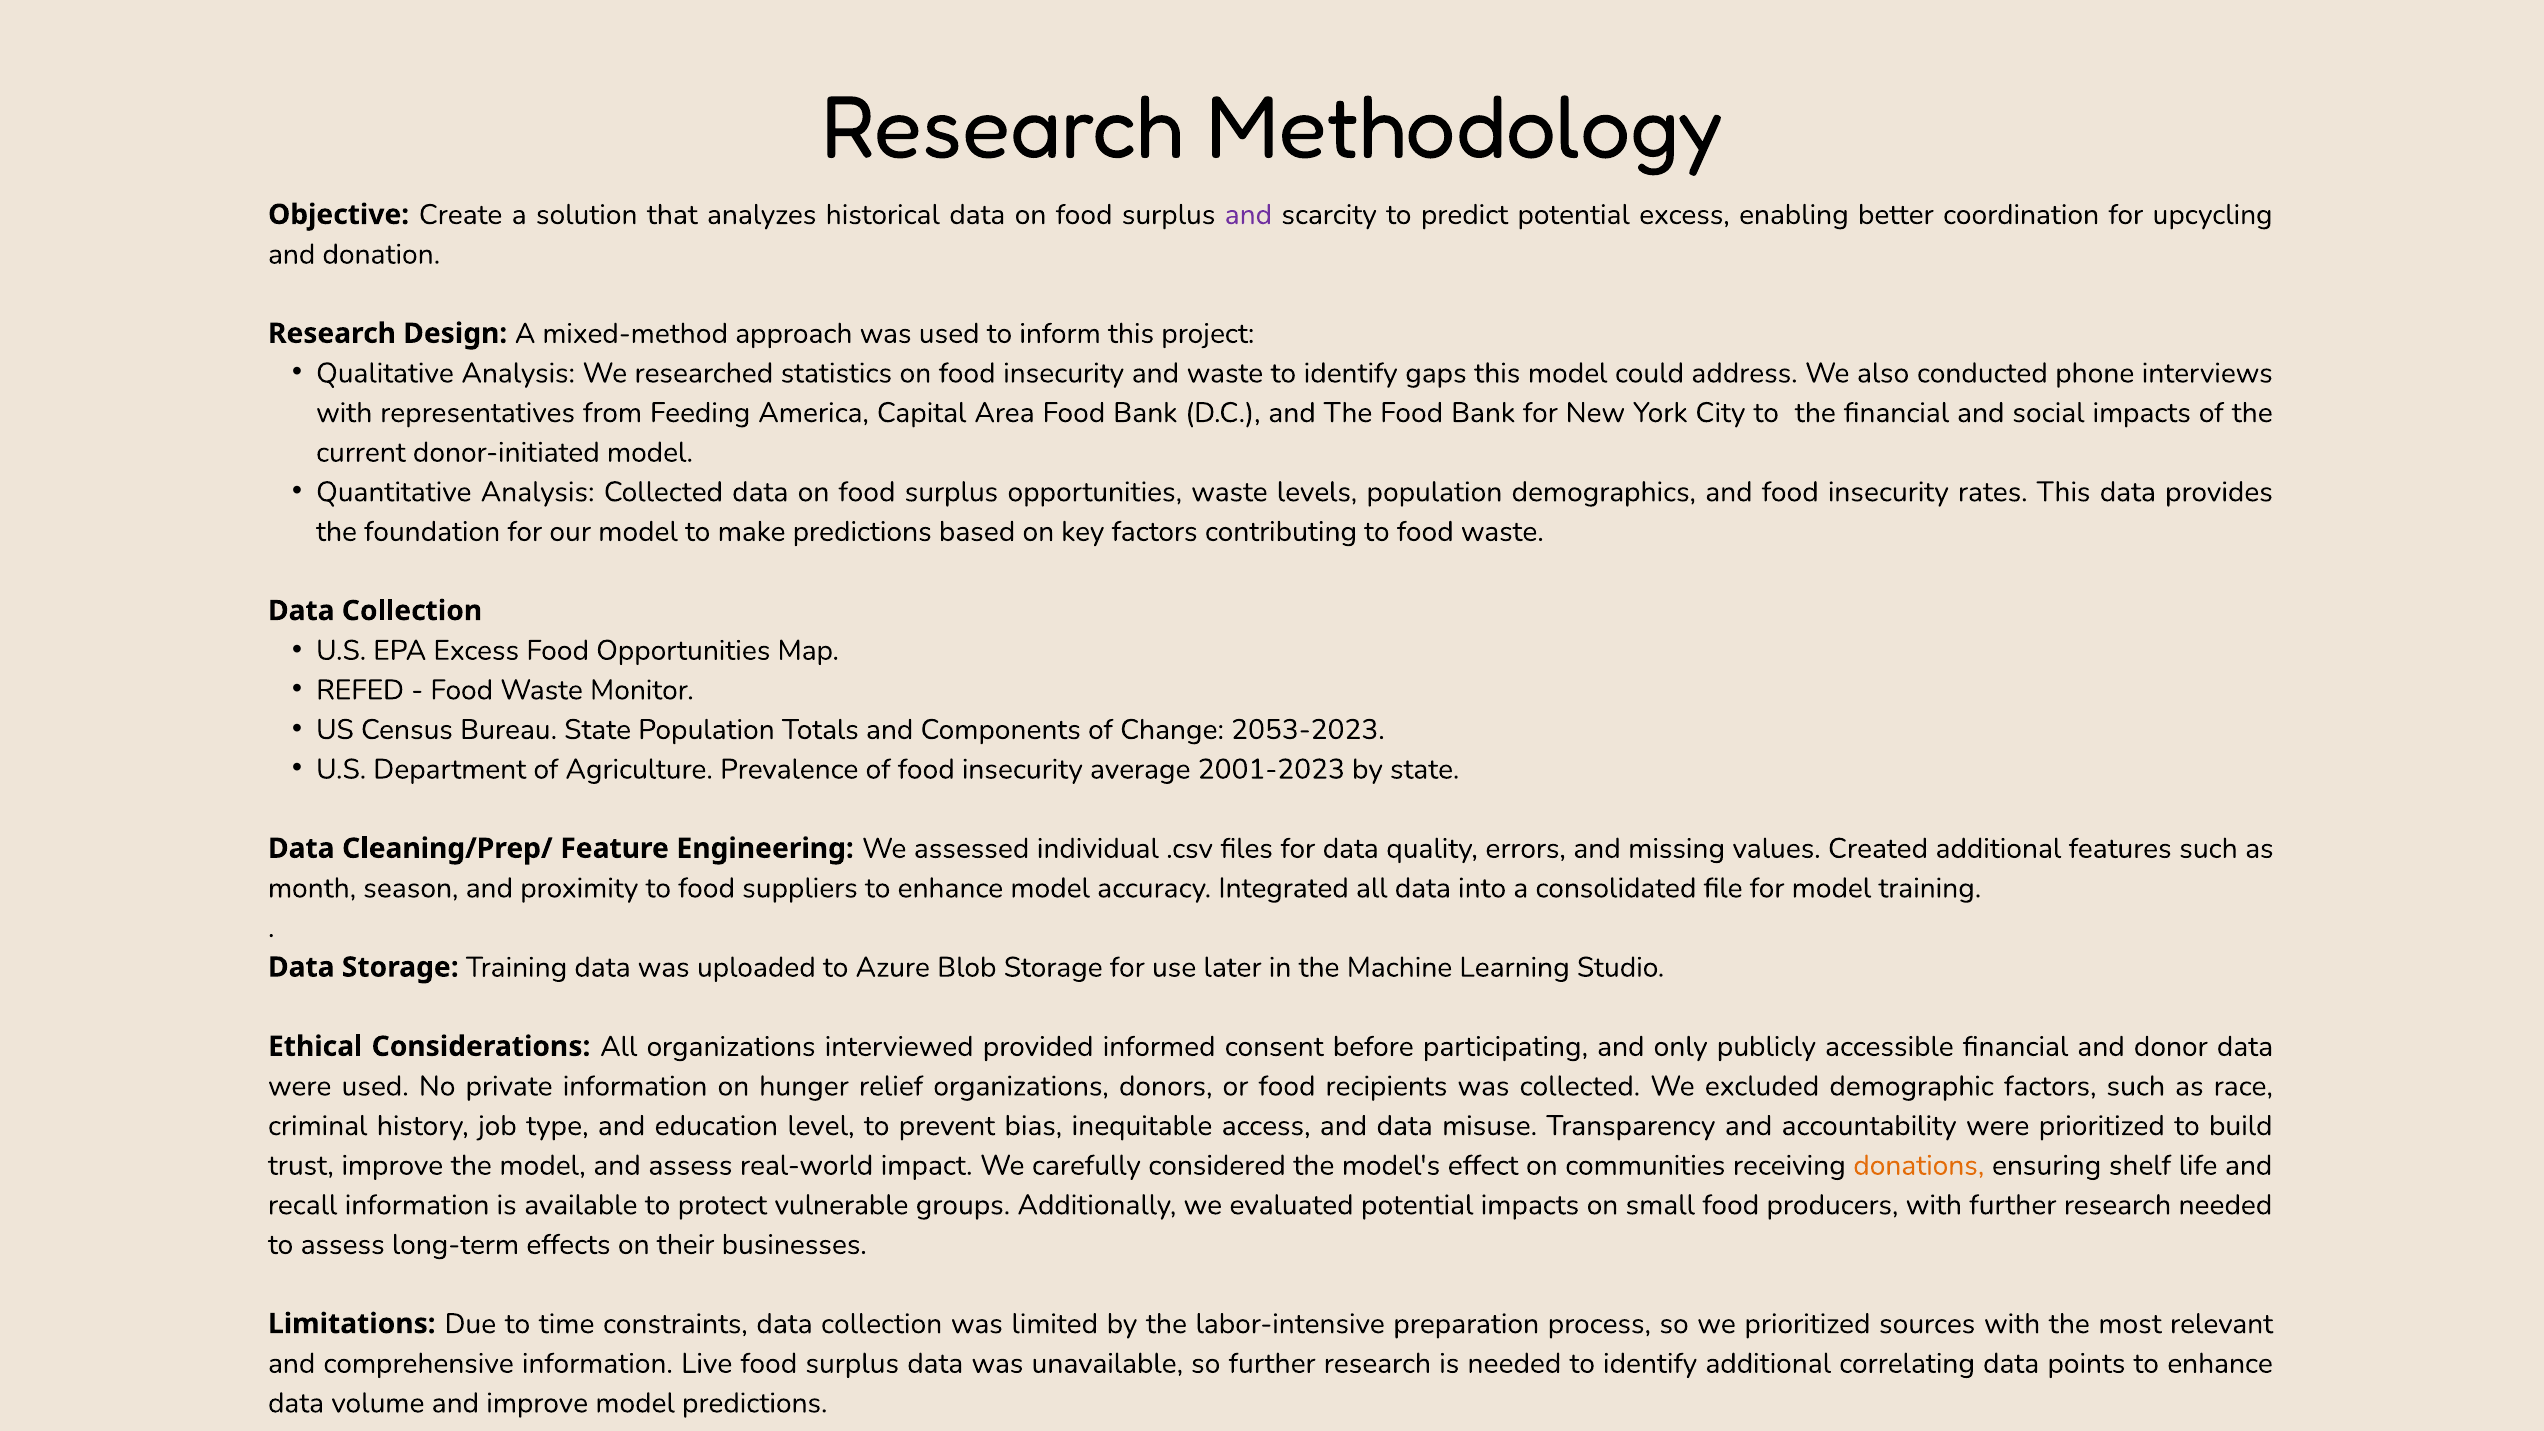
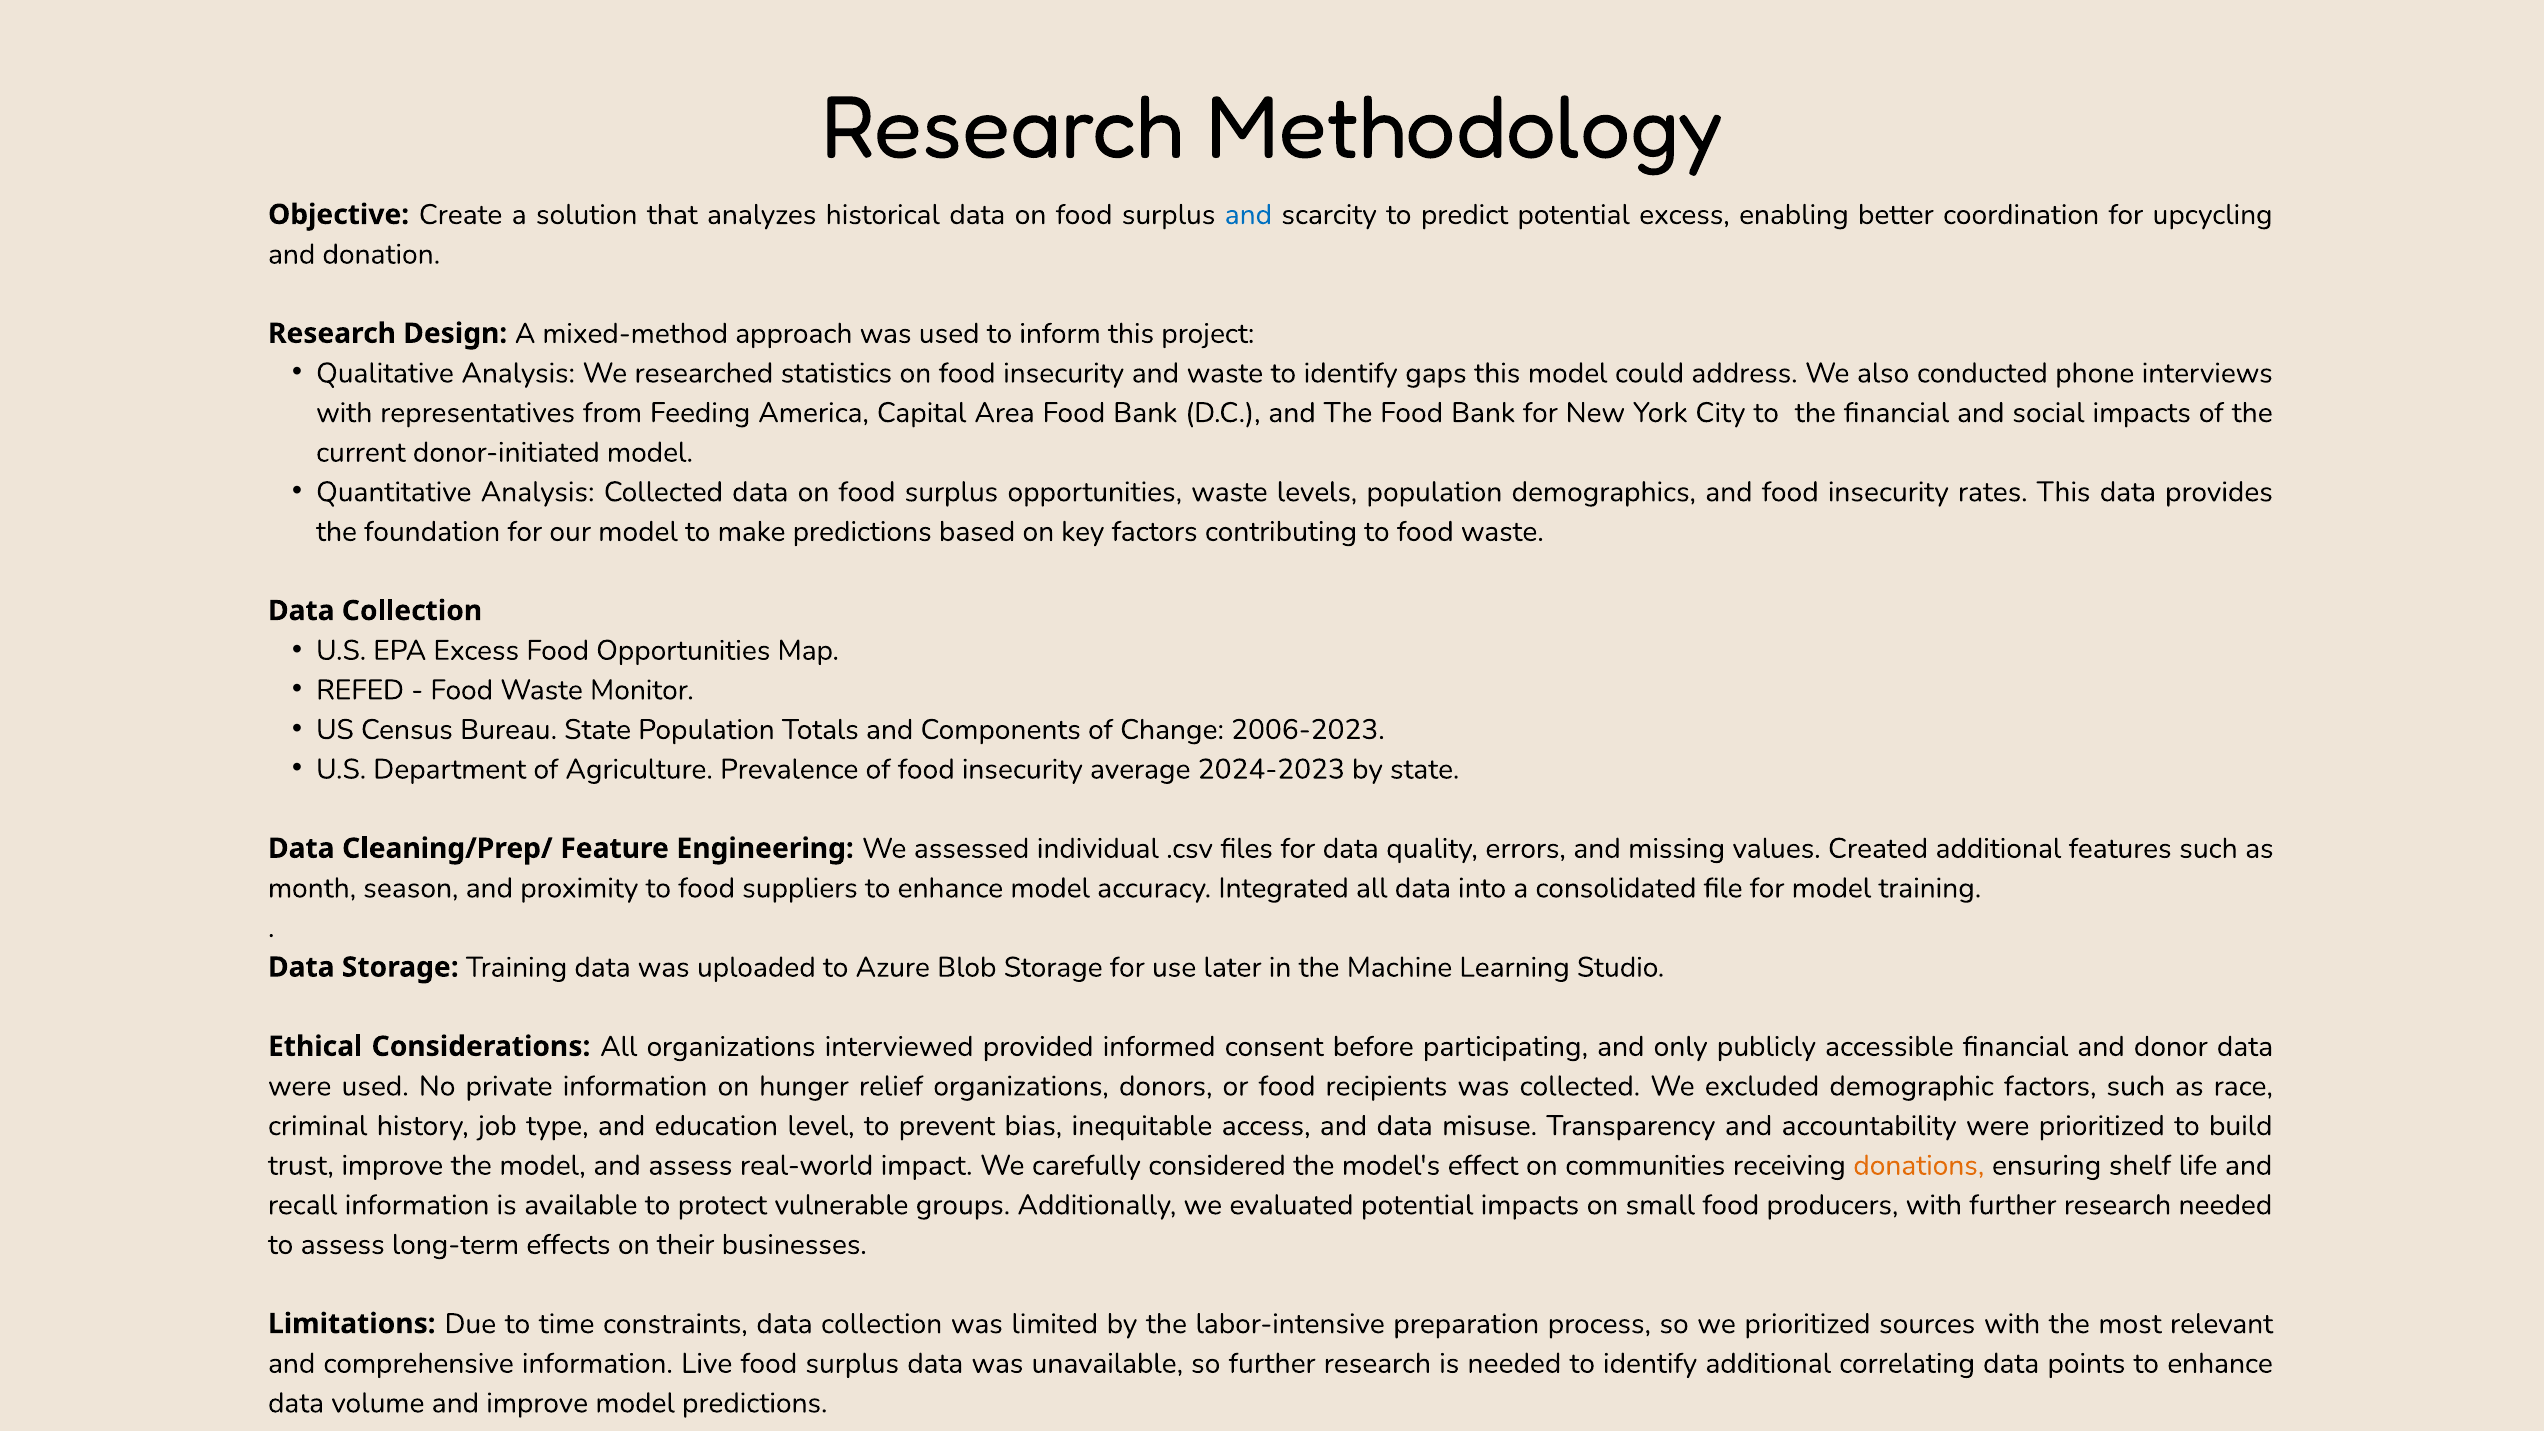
and colour: purple -> blue (1248, 215)
2053-2023: 2053-2023 -> 2006-2023 (1308, 730)
2001-2023: 2001-2023 -> 2024-2023 (1271, 769)
